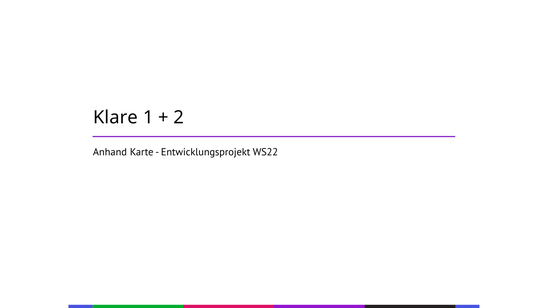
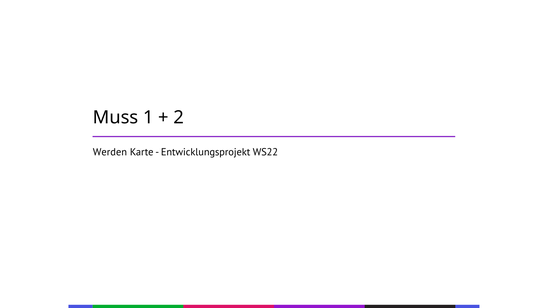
Klare: Klare -> Muss (116, 118)
Anhand: Anhand -> Werden (110, 152)
